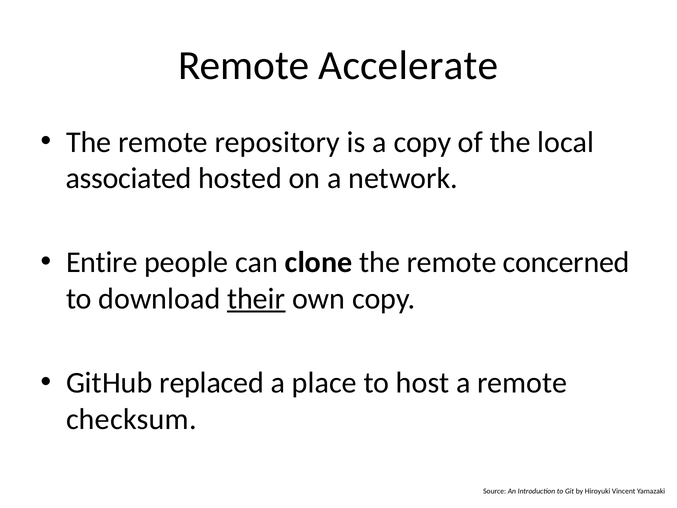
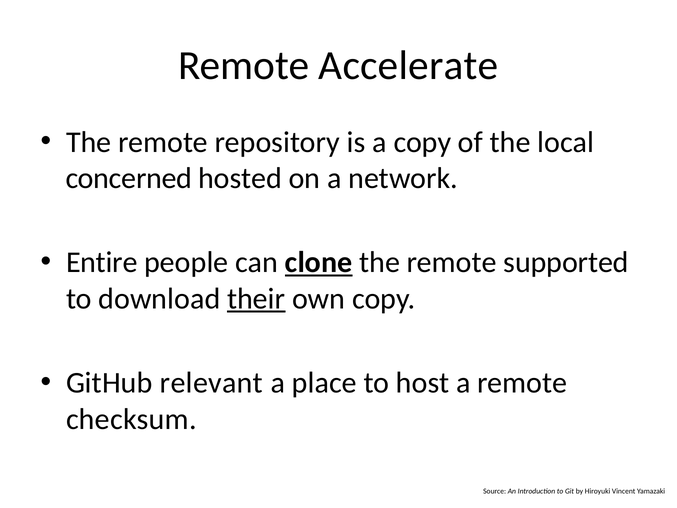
associated: associated -> concerned (129, 178)
clone underline: none -> present (319, 262)
concerned: concerned -> supported (566, 262)
replaced: replaced -> relevant (211, 383)
